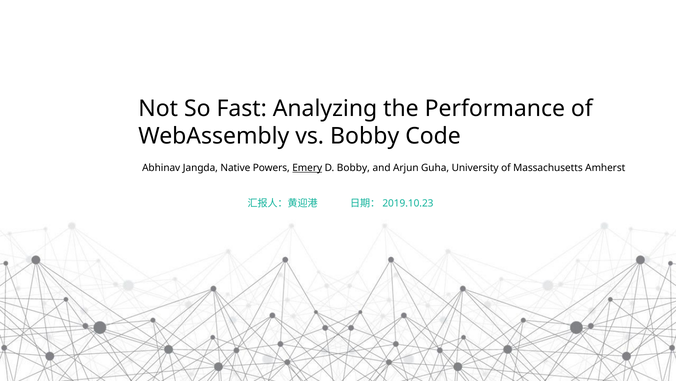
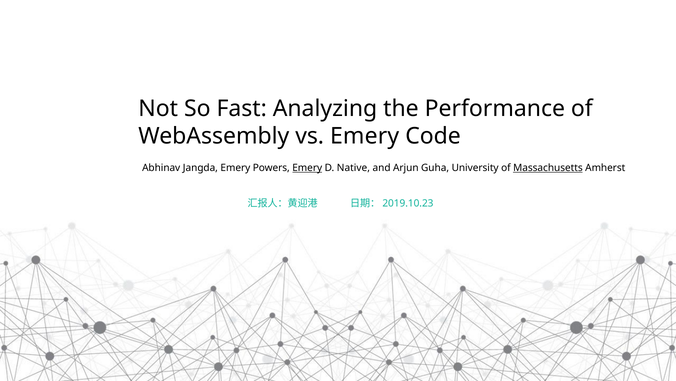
vs Bobby: Bobby -> Emery (365, 136)
Jangda Native: Native -> Emery (235, 168)
D Bobby: Bobby -> Native (353, 168)
Massachusetts underline: none -> present (548, 168)
